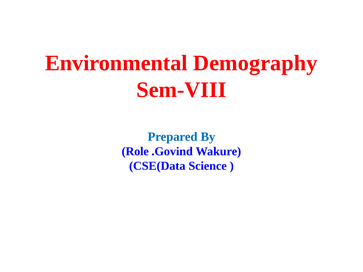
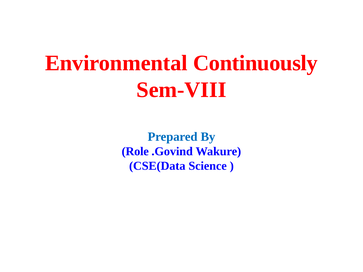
Demography: Demography -> Continuously (255, 63)
